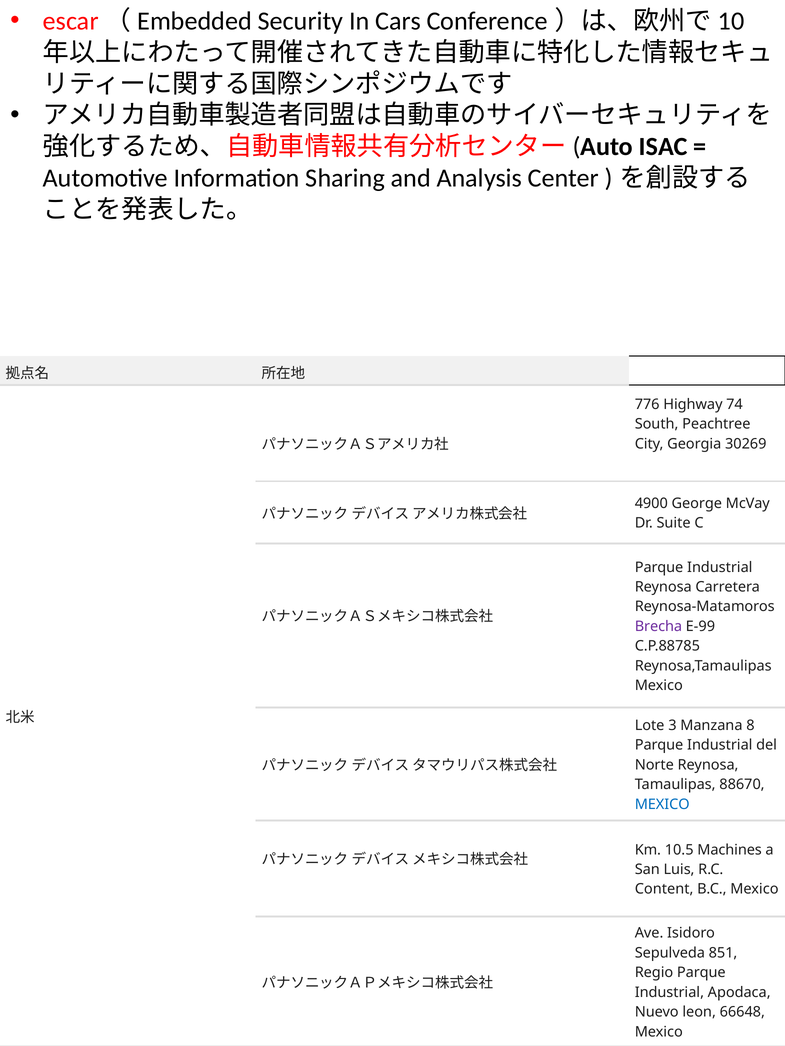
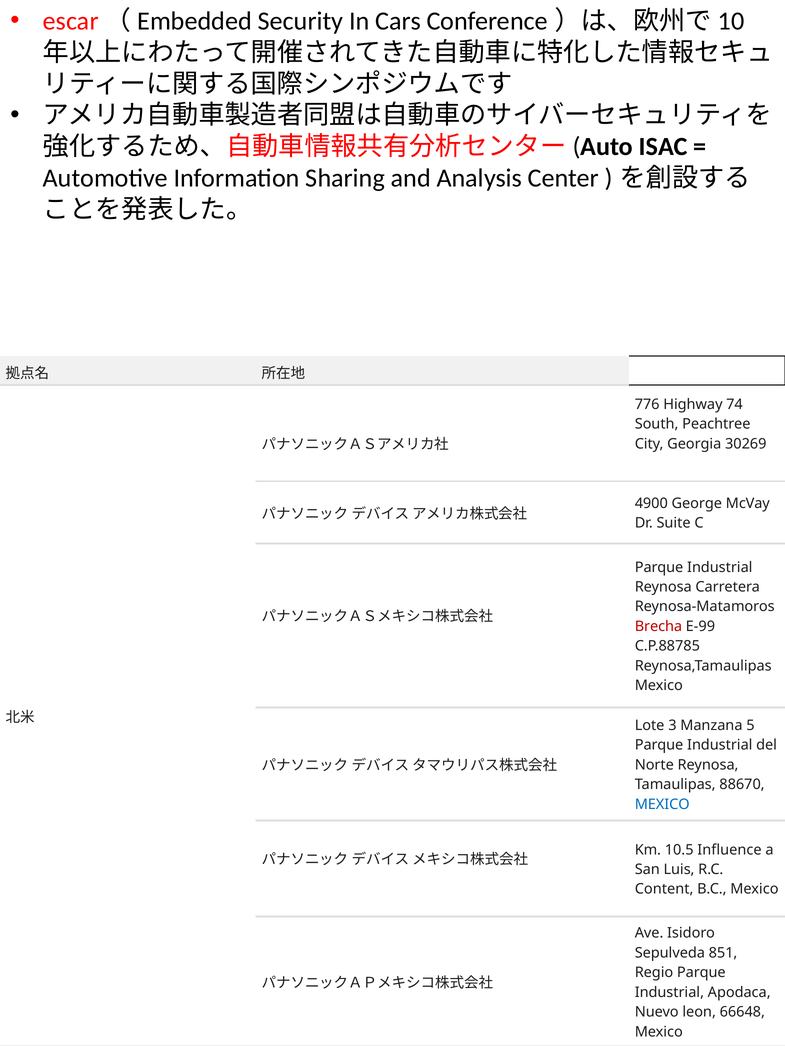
Brecha colour: purple -> red (658, 627)
8: 8 -> 5 (750, 726)
Machines: Machines -> Influence (730, 850)
